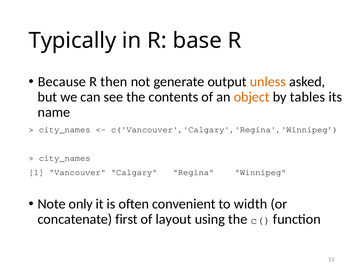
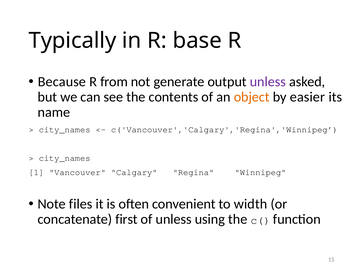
then: then -> from (114, 82)
unless colour: orange -> purple (268, 82)
tables: tables -> easier (307, 97)
only: only -> files (81, 204)
of layout: layout -> unless (174, 219)
